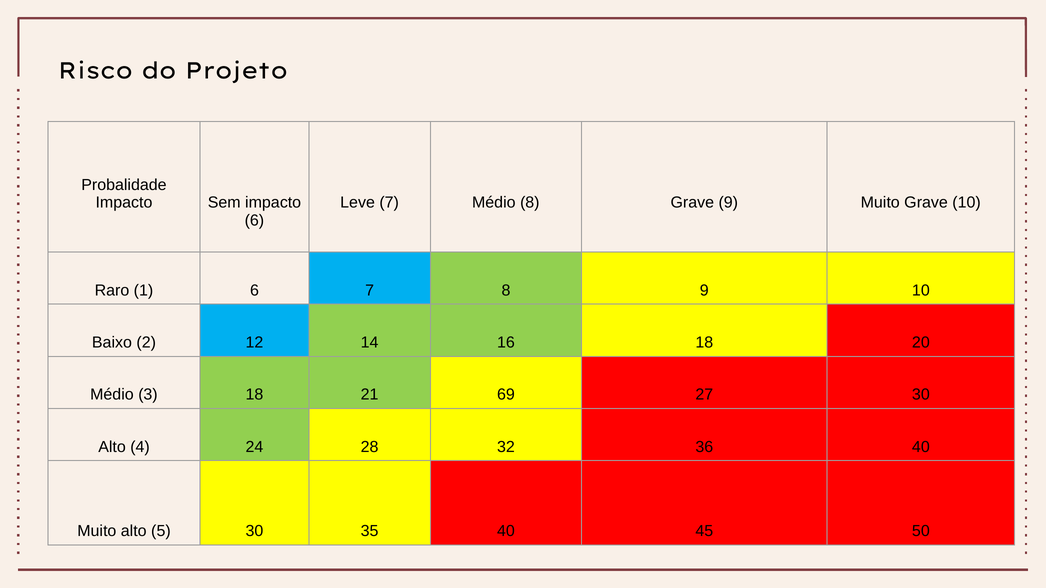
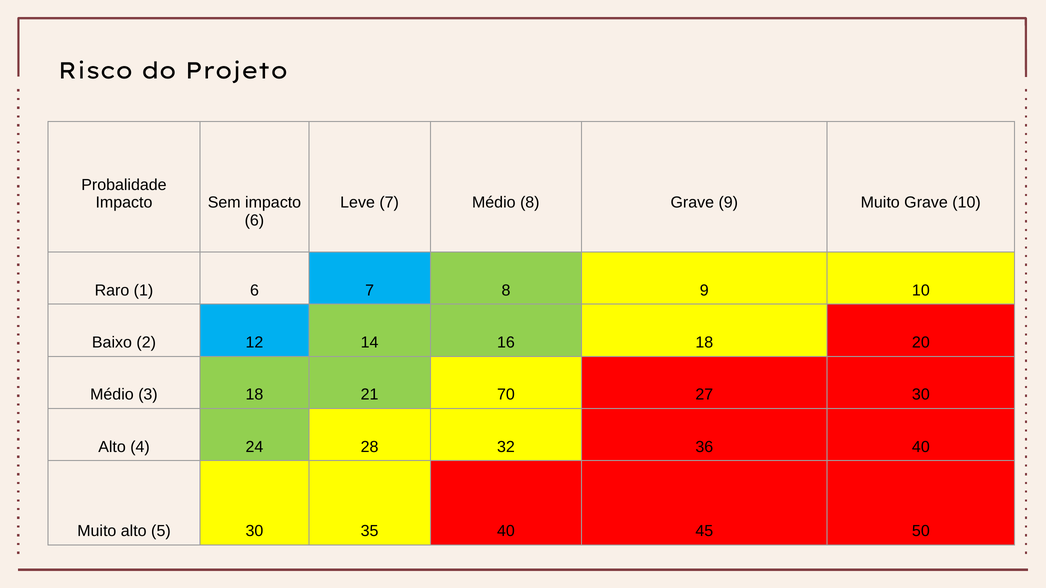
69: 69 -> 70 (506, 395)
